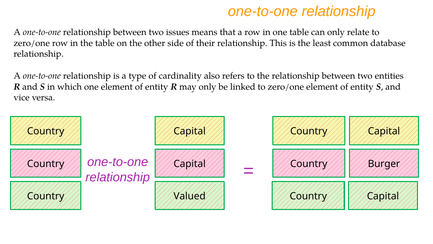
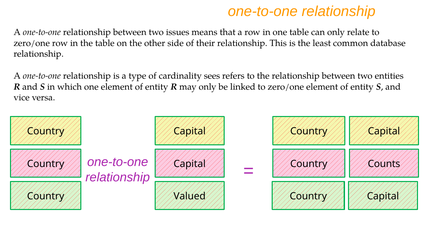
also: also -> sees (212, 76)
Burger: Burger -> Counts (384, 164)
